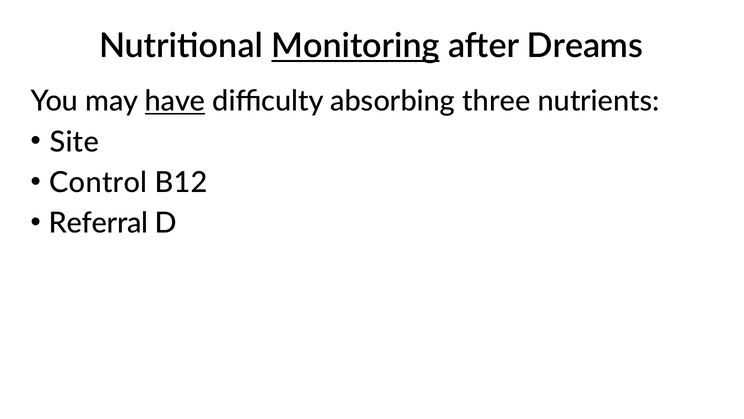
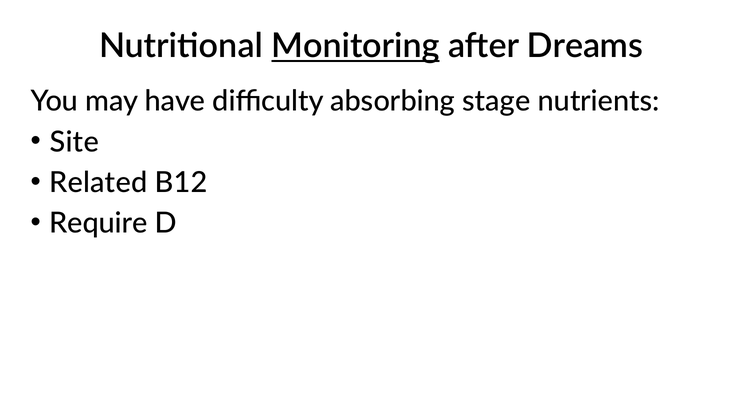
have underline: present -> none (175, 101)
three: three -> stage (496, 101)
Control: Control -> Related (98, 182)
Referral: Referral -> Require (98, 223)
